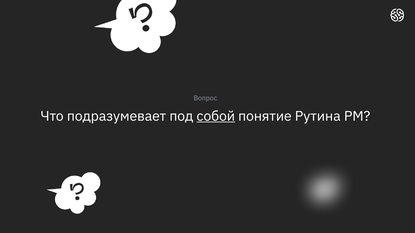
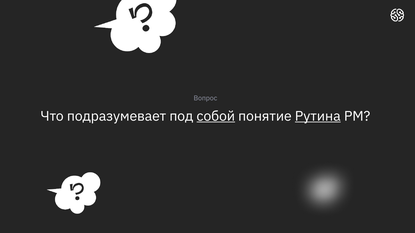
Рутина underline: none -> present (318, 116)
